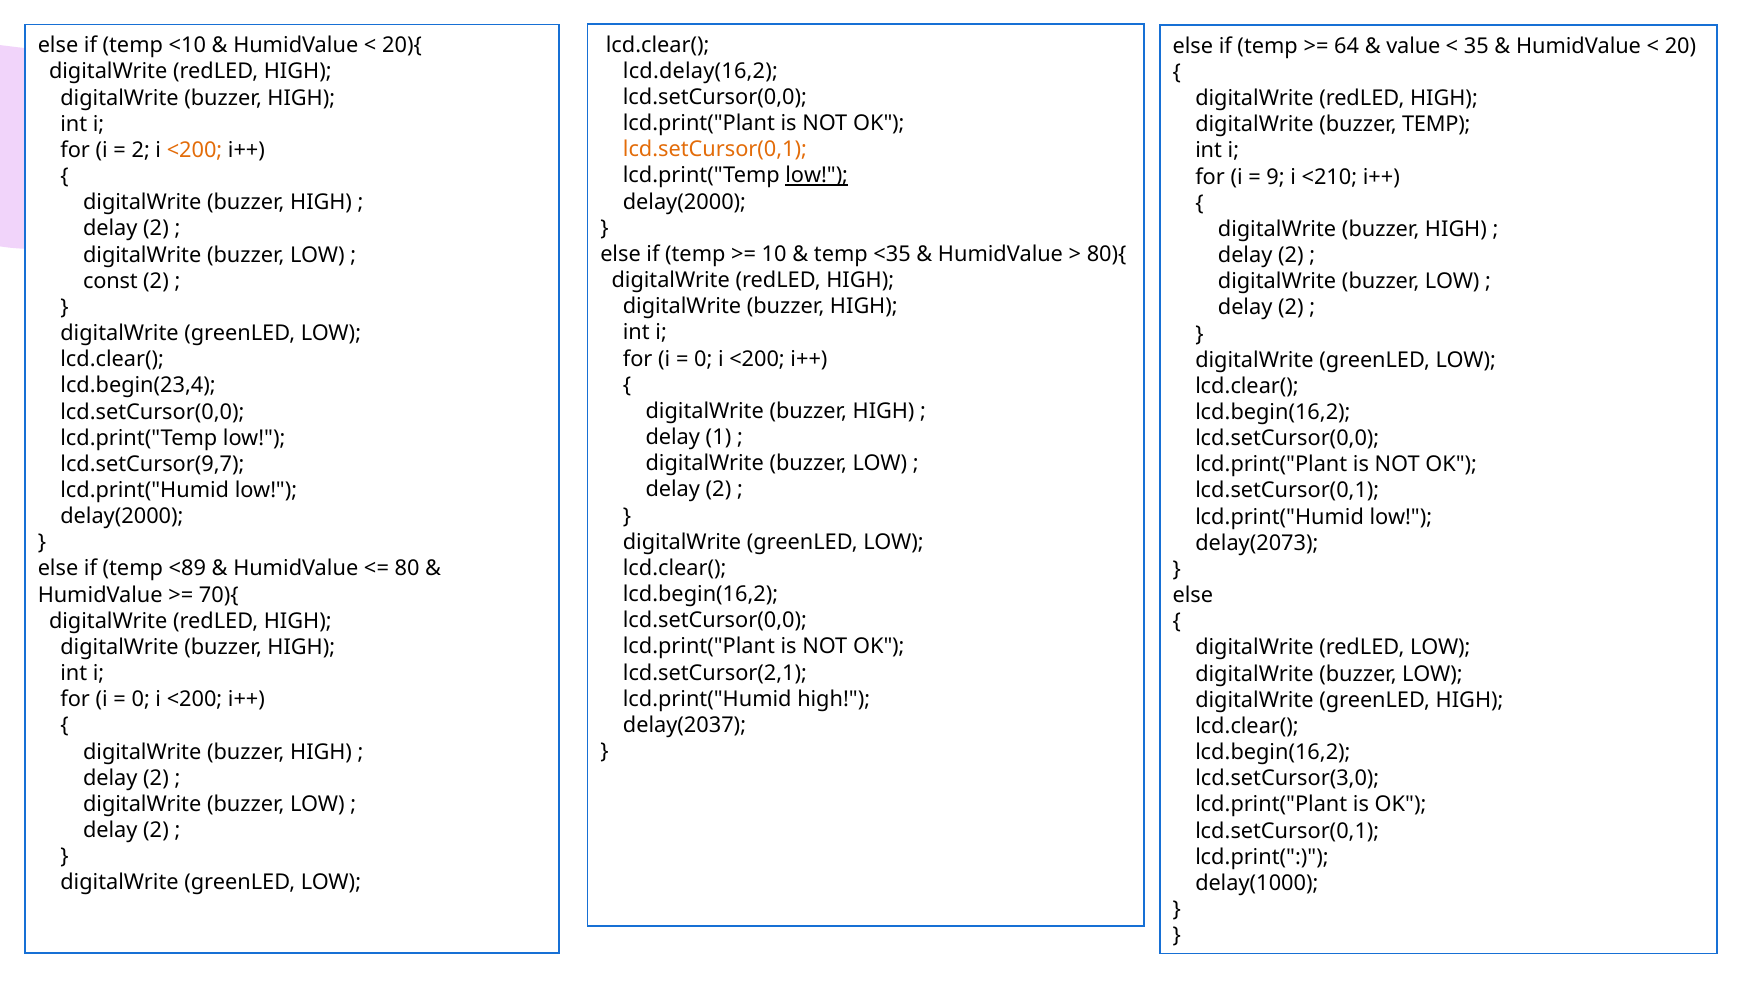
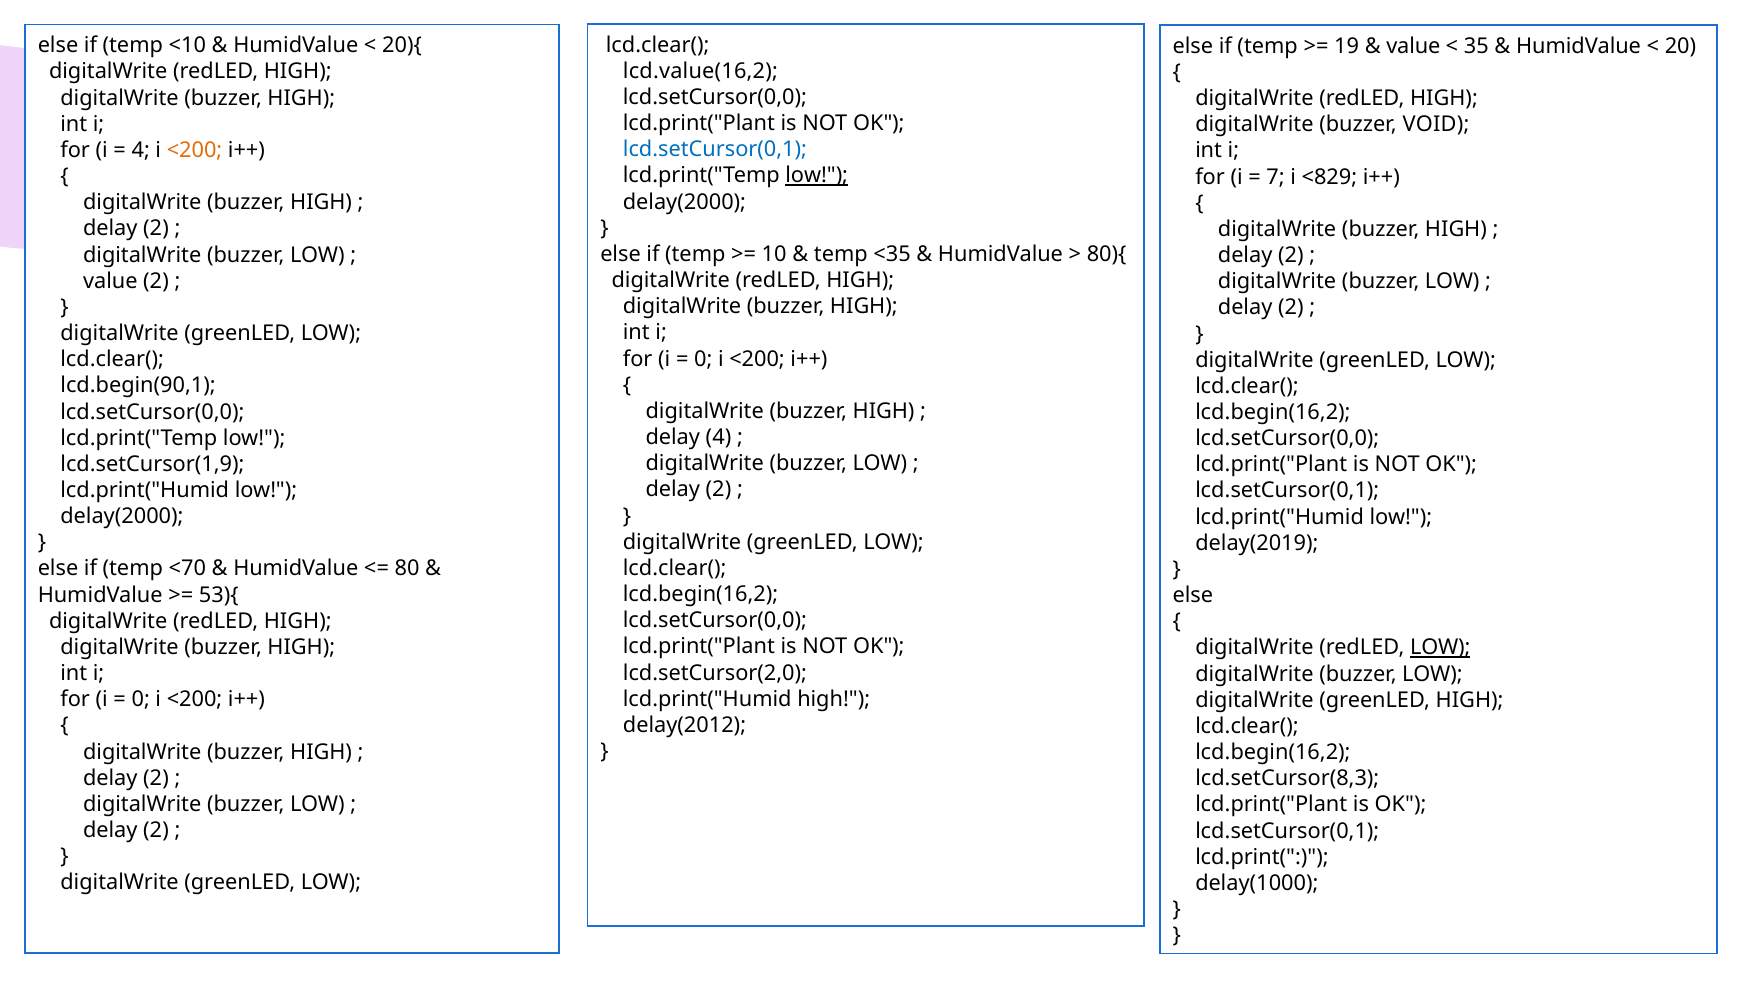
64: 64 -> 19 (1347, 46)
lcd.delay(16,2: lcd.delay(16,2 -> lcd.value(16,2 (700, 71)
buzzer TEMP: TEMP -> VOID (1436, 124)
lcd.setCursor(0,1 colour: orange -> blue (715, 150)
2: 2 -> 4 (141, 150)
9: 9 -> 7 (1276, 177)
<210: <210 -> <829 (1329, 177)
const: const -> value (110, 281)
lcd.begin(23,4: lcd.begin(23,4 -> lcd.begin(90,1 (138, 385)
delay 1: 1 -> 4 (719, 437)
lcd.setCursor(9,7: lcd.setCursor(9,7 -> lcd.setCursor(1,9 (152, 464)
delay(2073: delay(2073 -> delay(2019 (1257, 543)
<89: <89 -> <70 (187, 568)
70){: 70){ -> 53){ (219, 595)
LOW underline: none -> present (1440, 647)
lcd.setCursor(2,1: lcd.setCursor(2,1 -> lcd.setCursor(2,0 (715, 672)
delay(2037: delay(2037 -> delay(2012 (685, 725)
lcd.setCursor(3,0: lcd.setCursor(3,0 -> lcd.setCursor(8,3 (1287, 778)
